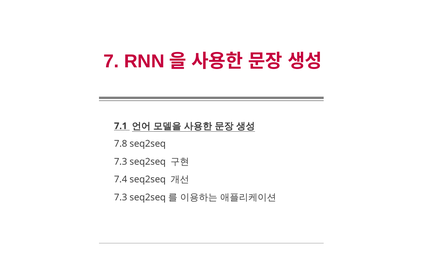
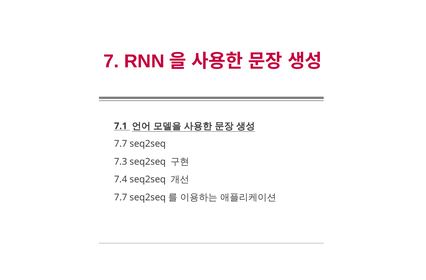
7.8: 7.8 -> 7.7 (121, 144)
7.3: 7.3 -> 7.7 (121, 197)
